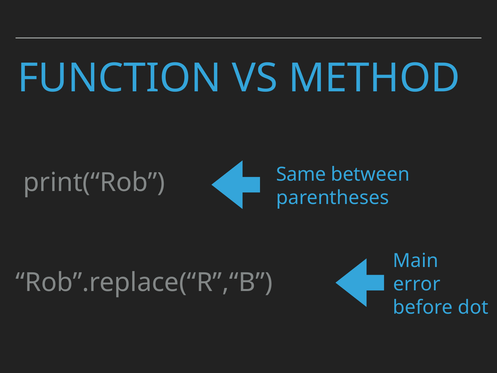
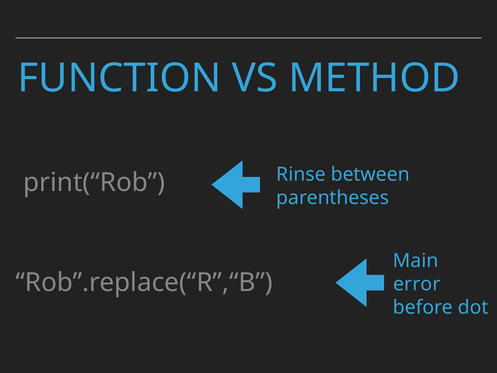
Same: Same -> Rinse (301, 174)
